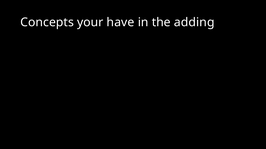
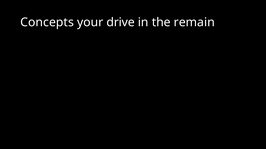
have: have -> drive (121, 22)
adding: adding -> remain (194, 22)
